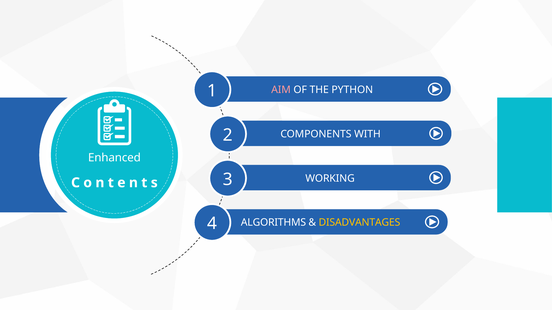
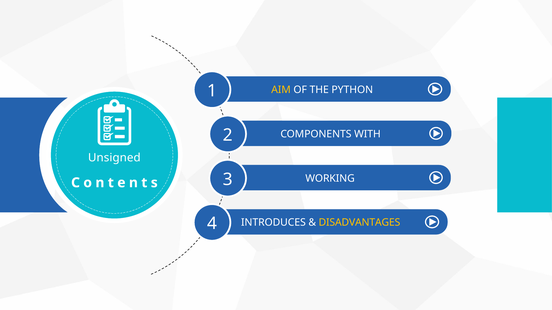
AIM colour: pink -> yellow (281, 90)
Enhanced: Enhanced -> Unsigned (114, 158)
ALGORITHMS: ALGORITHMS -> INTRODUCES (273, 223)
